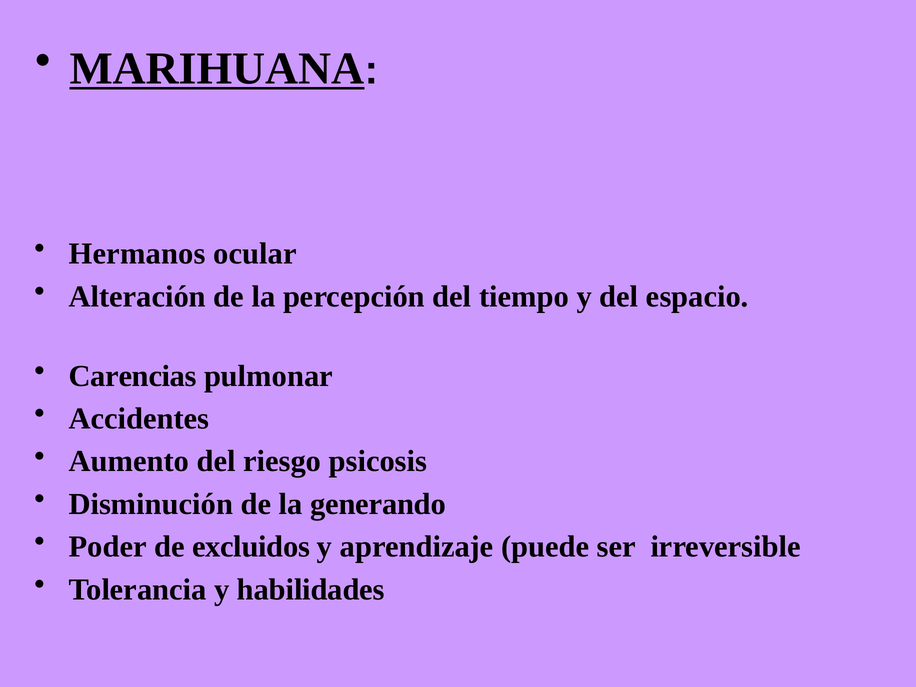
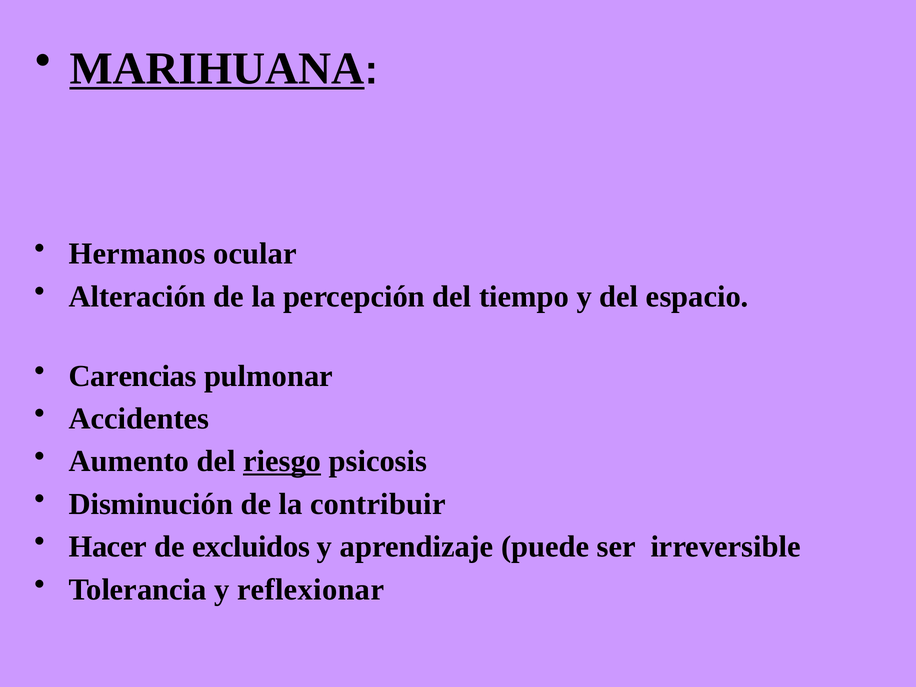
riesgo underline: none -> present (282, 461)
generando: generando -> contribuir (378, 504)
Poder: Poder -> Hacer (108, 547)
habilidades: habilidades -> reflexionar (311, 590)
